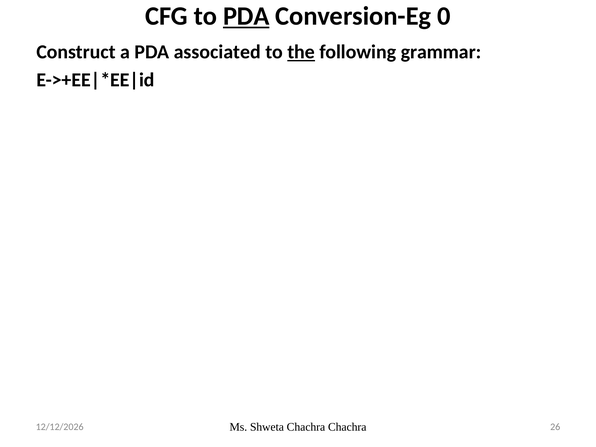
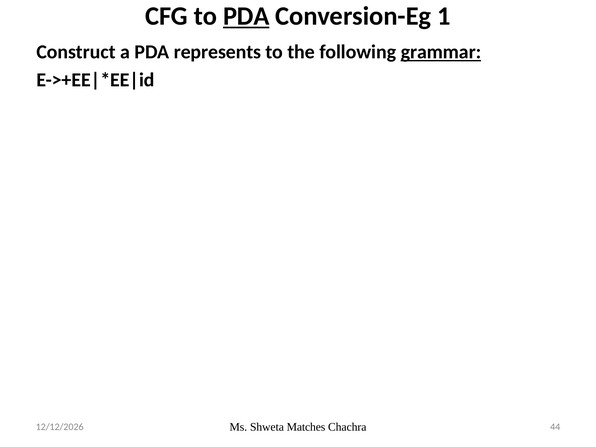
0: 0 -> 1 (444, 16)
associated: associated -> represents (217, 52)
the underline: present -> none (301, 52)
grammar underline: none -> present (441, 52)
Shweta Chachra: Chachra -> Matches (306, 427)
26: 26 -> 44 (555, 427)
